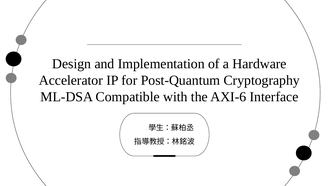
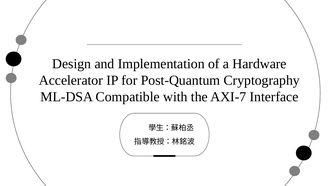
AXI-6: AXI-6 -> AXI-7 (228, 97)
